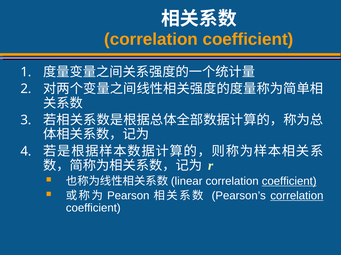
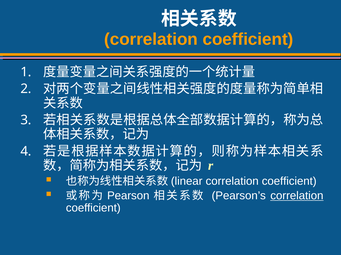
coefficient underline: present -> none (289, 182)
